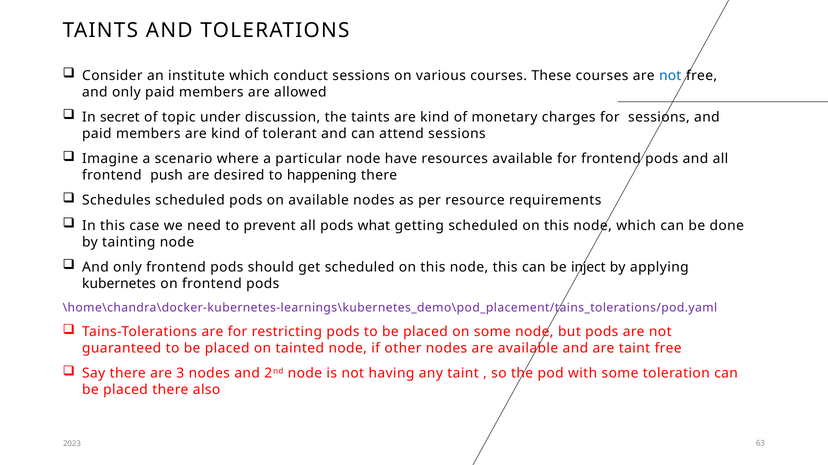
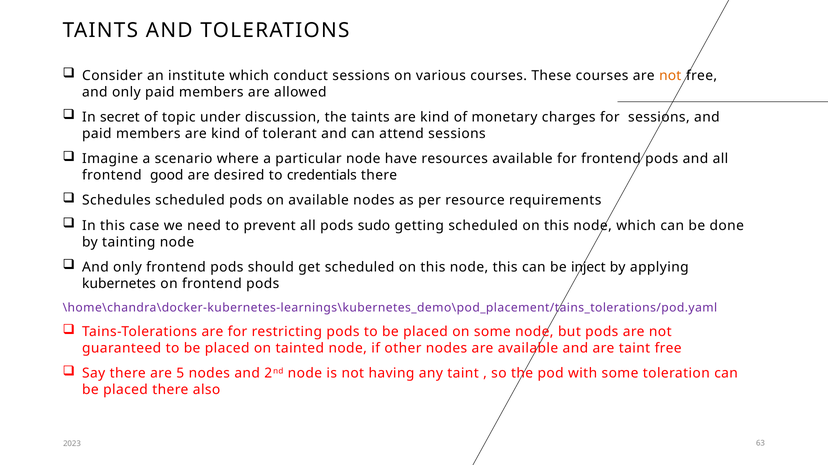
not colour: blue -> orange (670, 76)
push: push -> good (167, 176)
happening: happening -> credentials (322, 176)
what: what -> sudo (374, 226)
3: 3 -> 5 (180, 374)
